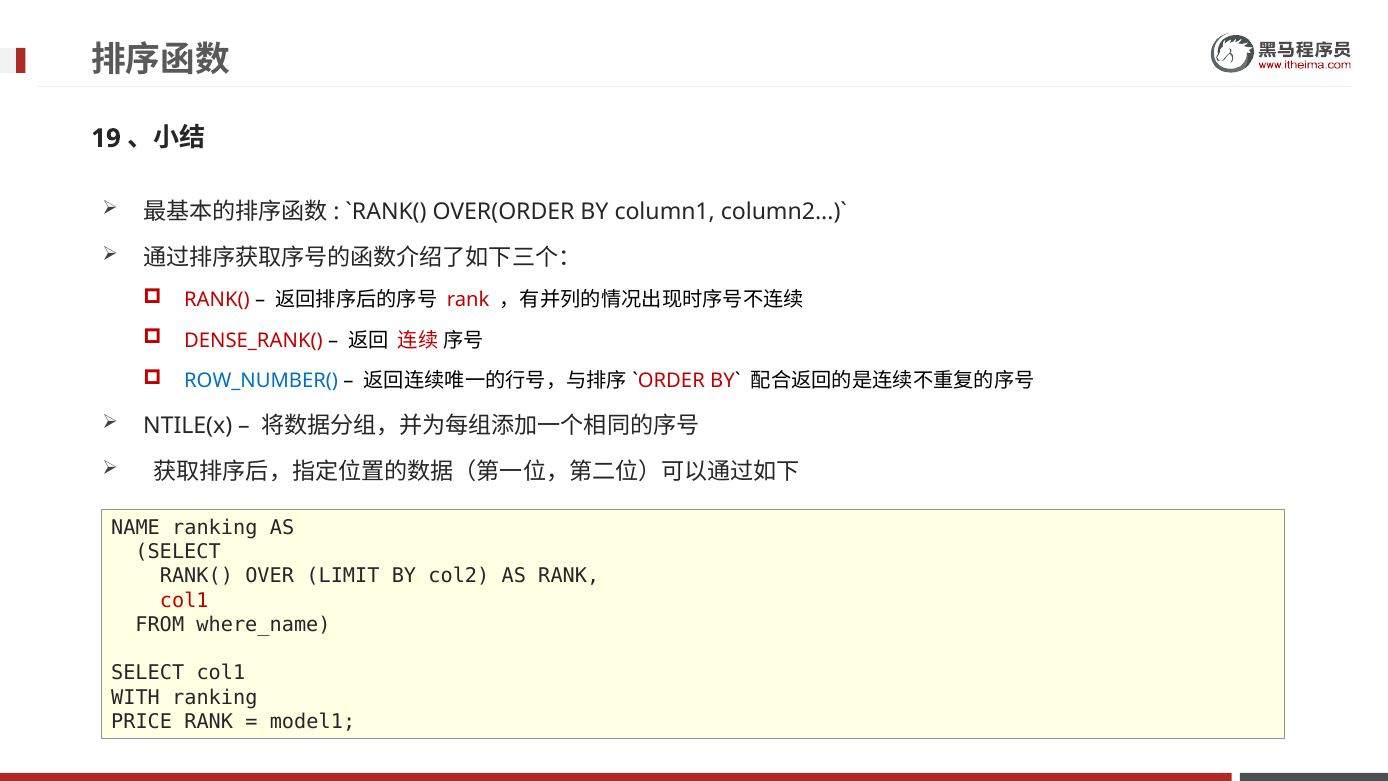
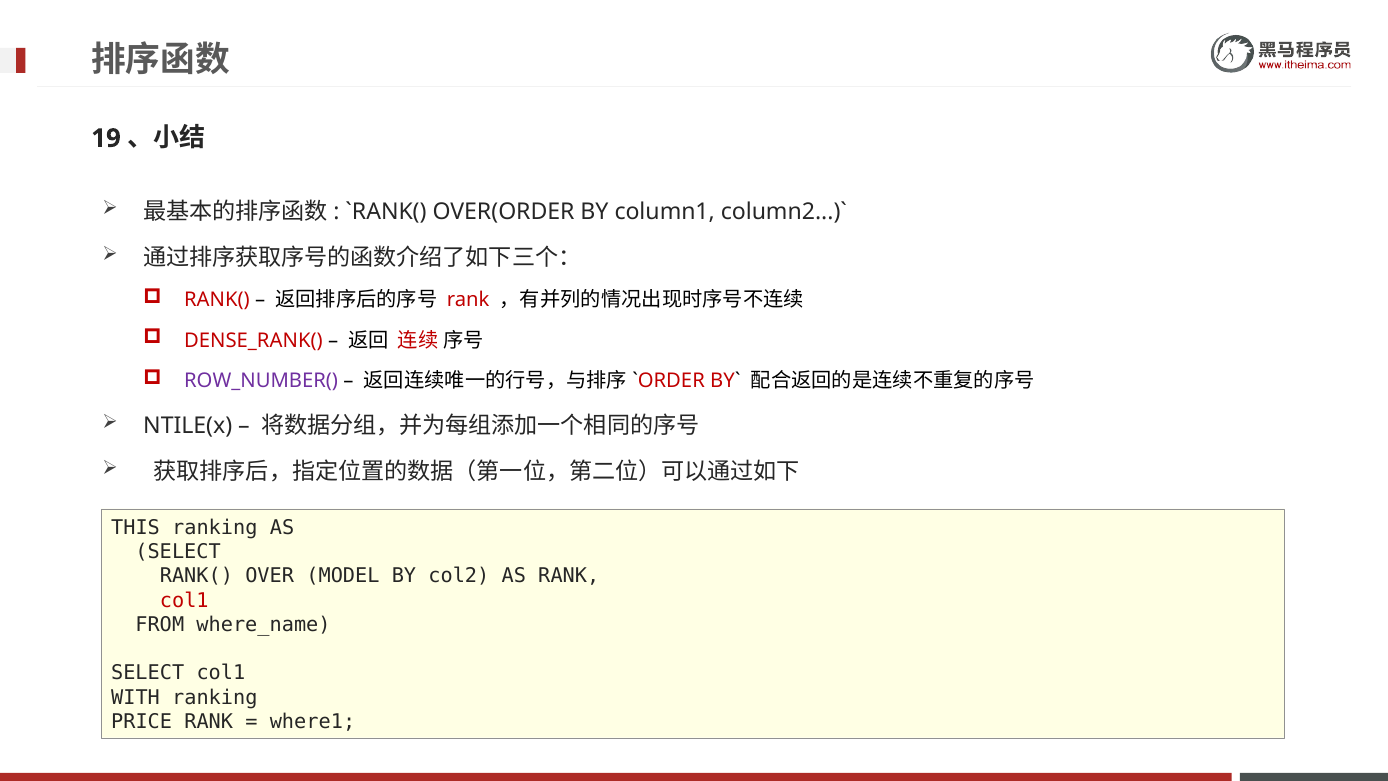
ROW_NUMBER( colour: blue -> purple (261, 381)
NAME: NAME -> THIS (136, 527)
LIMIT: LIMIT -> MODEL (343, 576)
model1: model1 -> where1 (312, 722)
